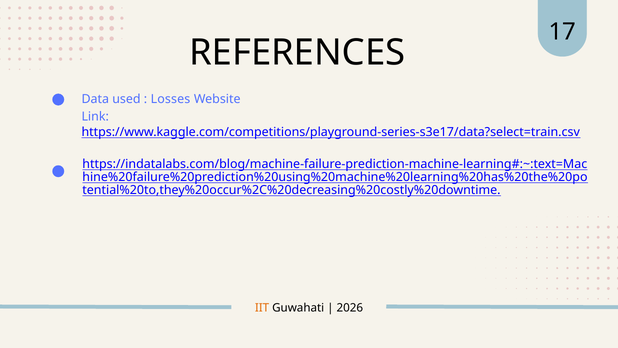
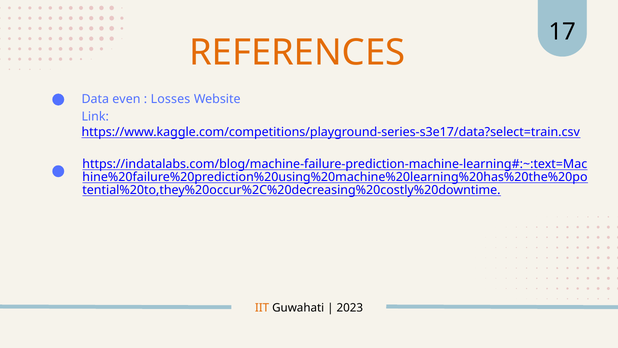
REFERENCES colour: black -> orange (297, 53)
used: used -> even (126, 99)
2026: 2026 -> 2023 (350, 307)
